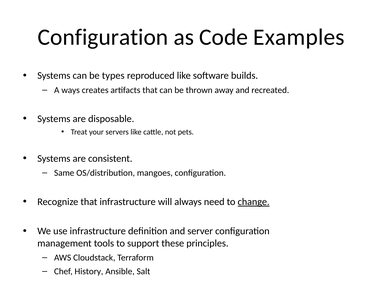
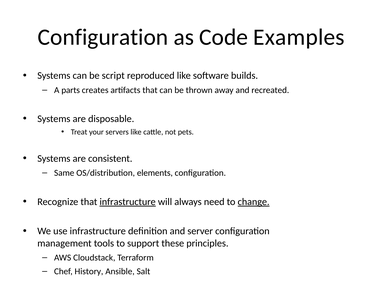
types: types -> script (113, 76)
ways: ways -> parts (71, 90)
mangoes: mangoes -> elements (155, 173)
infrastructure underline: none -> present (128, 202)
